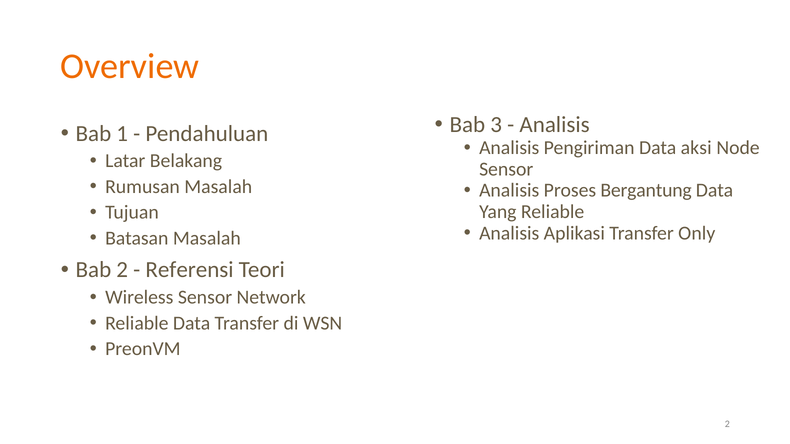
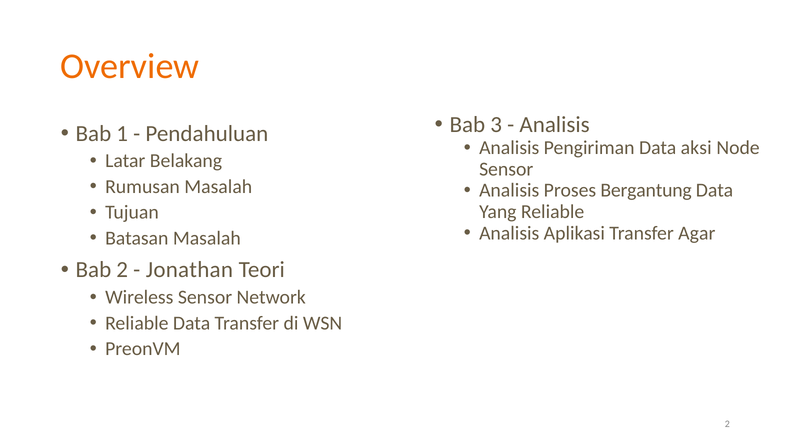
Only: Only -> Agar (697, 233)
Referensi: Referensi -> Jonathan (189, 270)
